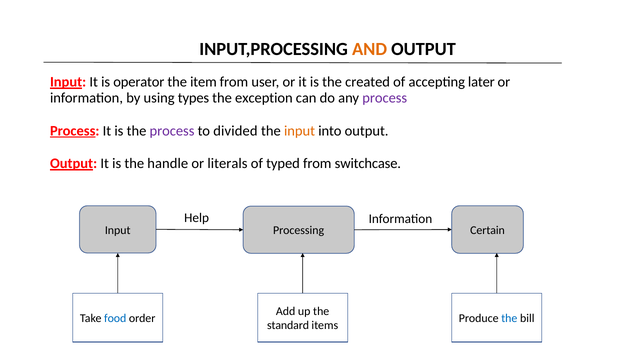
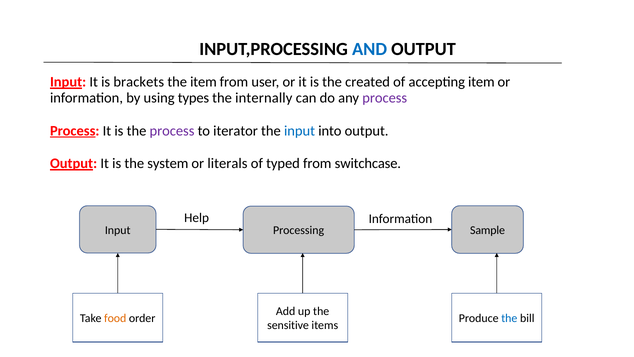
AND colour: orange -> blue (370, 49)
operator: operator -> brackets (139, 82)
accepting later: later -> item (481, 82)
exception: exception -> internally (264, 98)
divided: divided -> iterator (236, 131)
input colour: orange -> blue (300, 131)
handle: handle -> system (168, 163)
Certain: Certain -> Sample (488, 230)
food colour: blue -> orange (115, 318)
standard: standard -> sensitive (288, 325)
